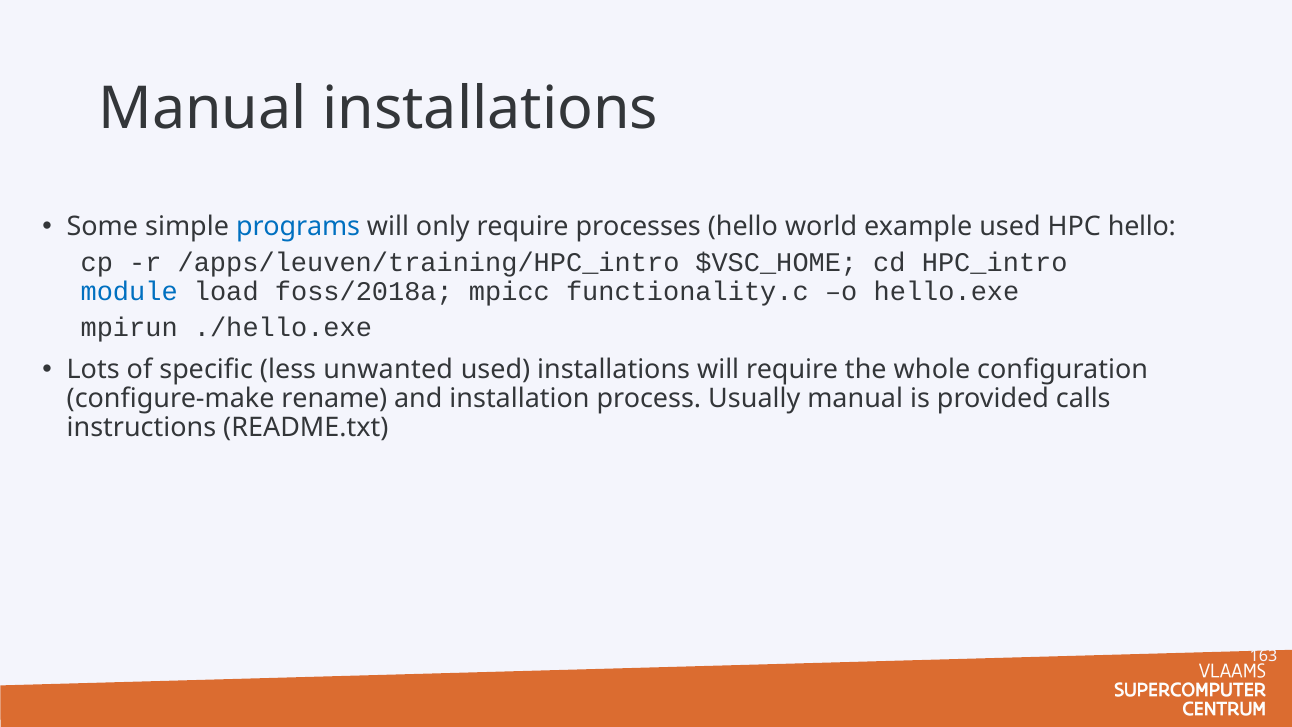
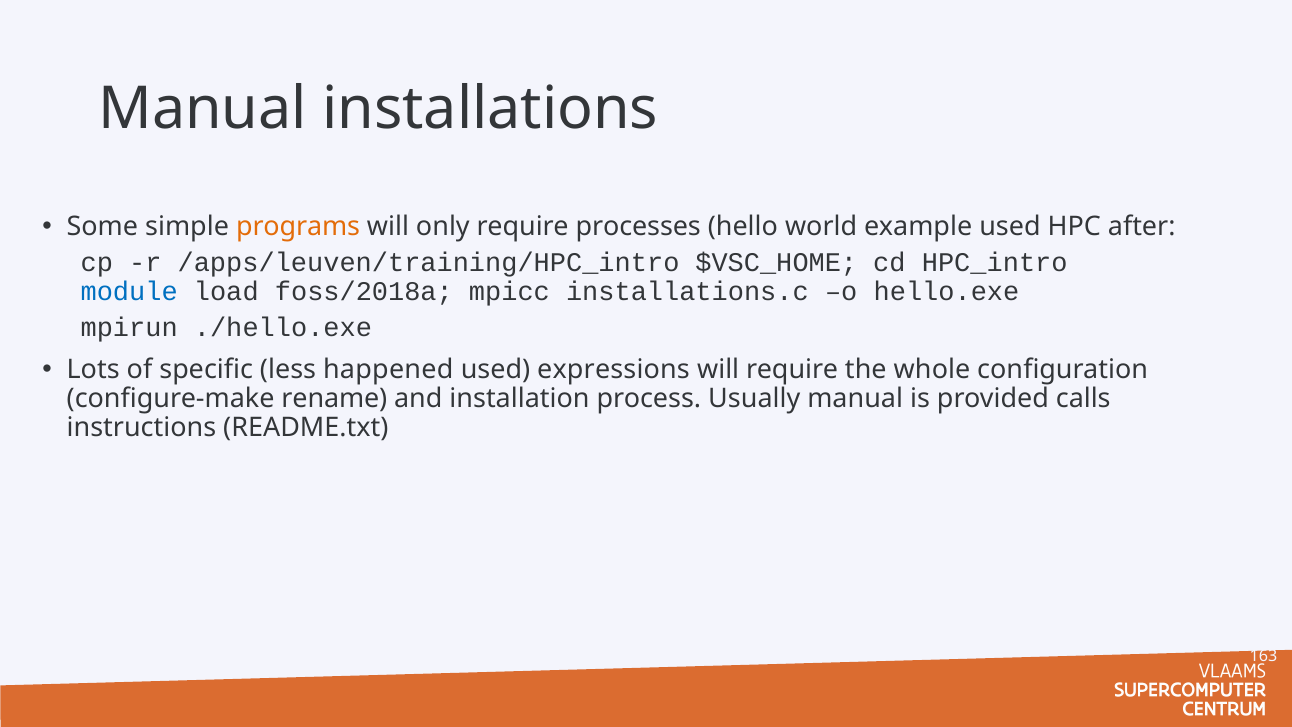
programs colour: blue -> orange (298, 226)
HPC hello: hello -> after (1142, 226)
functionality.c: functionality.c -> installations.c (687, 291)
unwanted: unwanted -> happened (388, 370)
used installations: installations -> expressions (614, 370)
